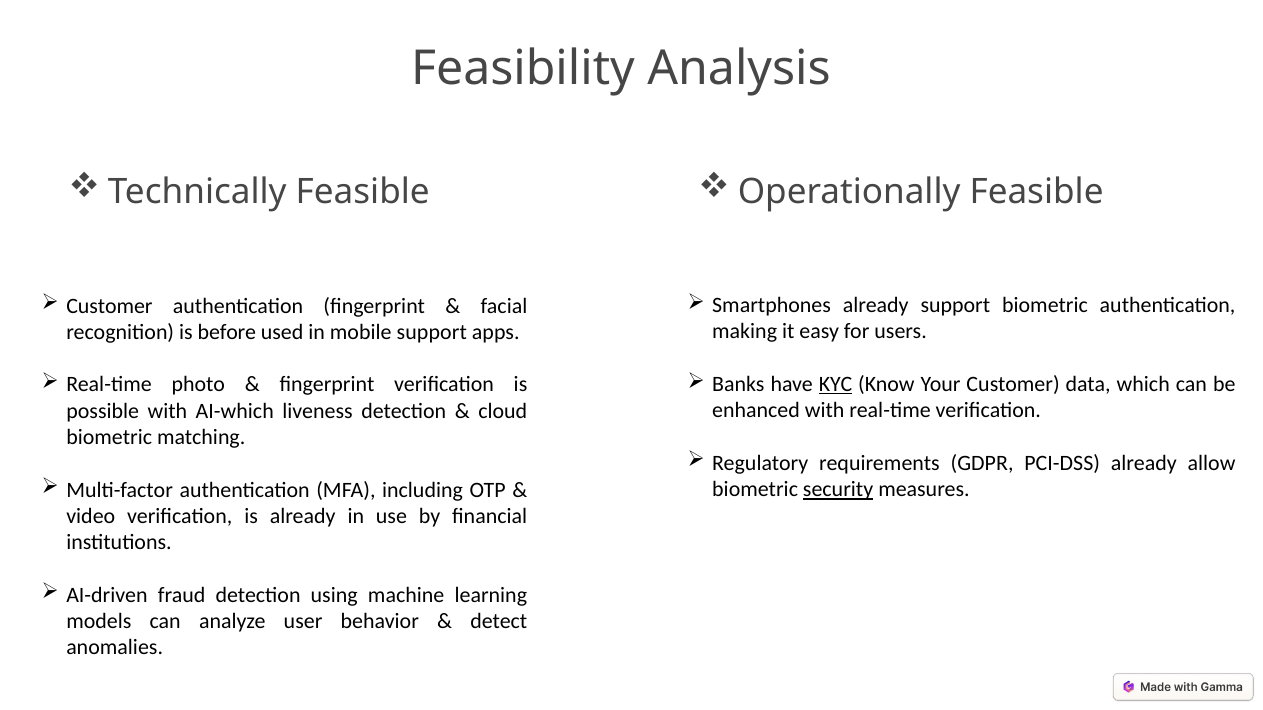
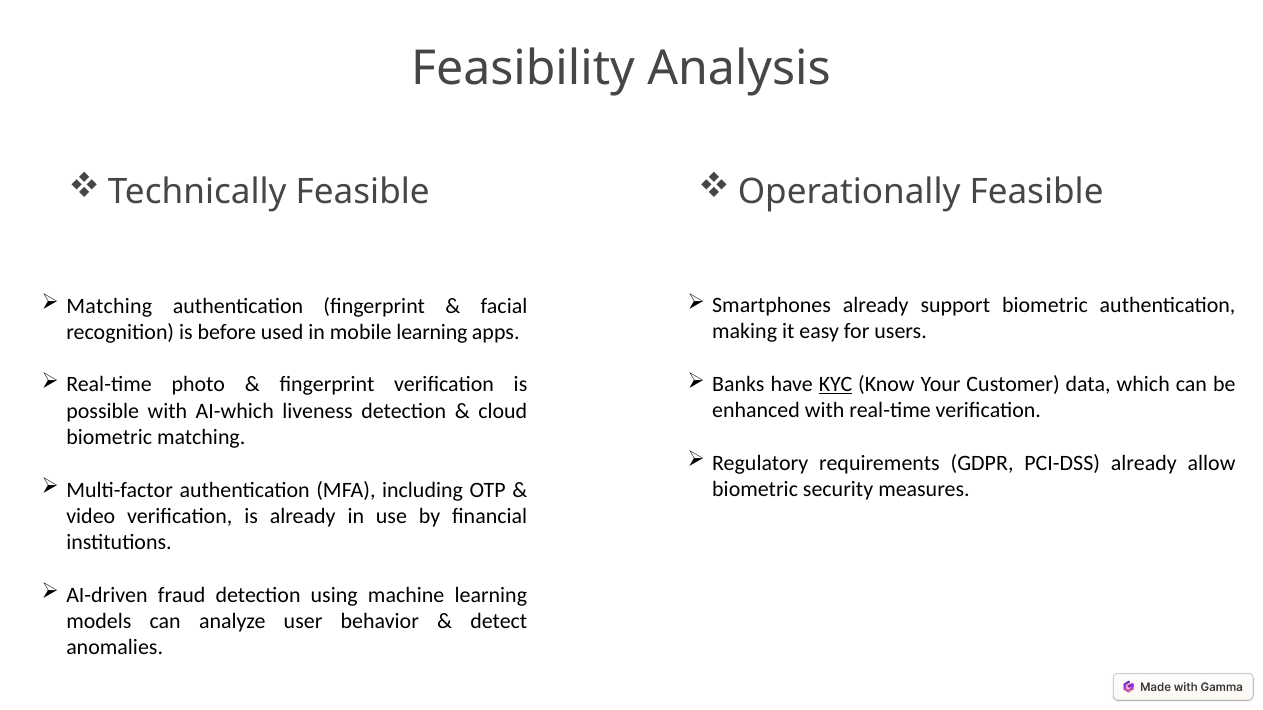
Customer: Customer -> Matching (109, 306)
mobile support: support -> learning (432, 332)
security underline: present -> none (838, 490)
